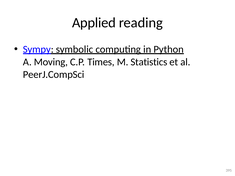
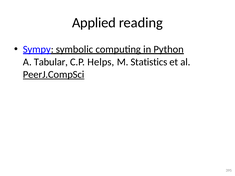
Moving: Moving -> Tabular (51, 62)
Times: Times -> Helps (101, 62)
PeerJ.CompSci underline: none -> present (54, 75)
